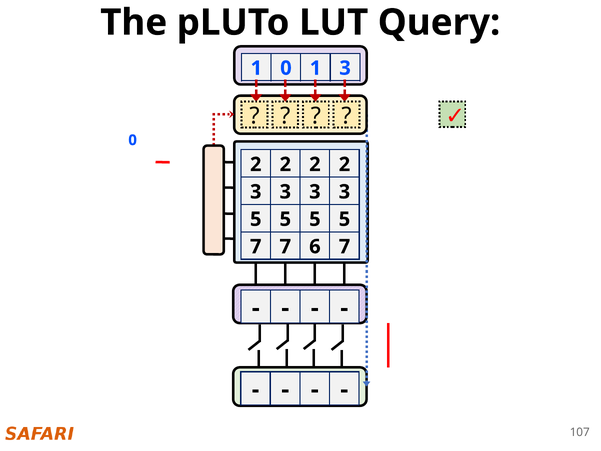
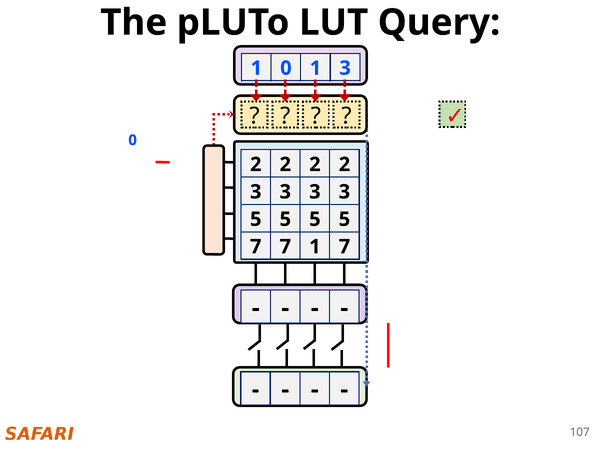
7 6: 6 -> 1 (315, 247)
